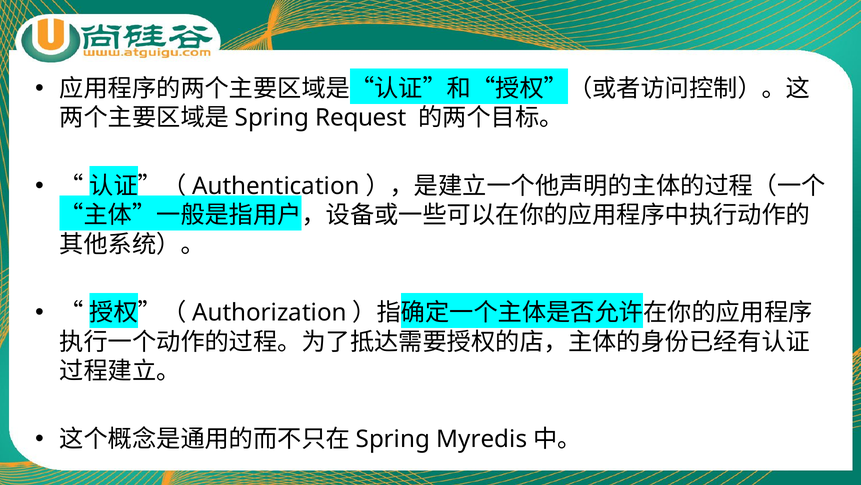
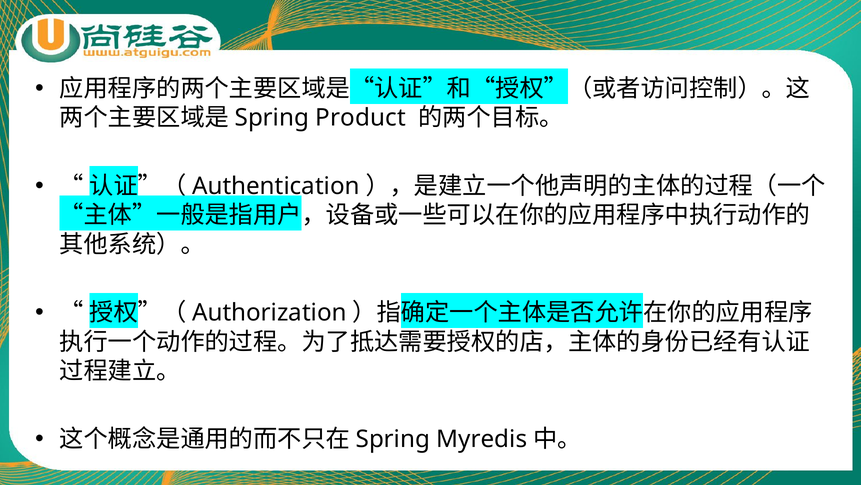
Request: Request -> Product (361, 118)
